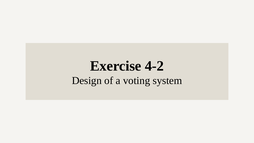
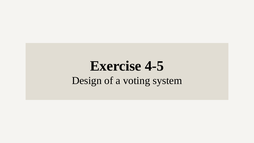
4-2: 4-2 -> 4-5 (154, 66)
